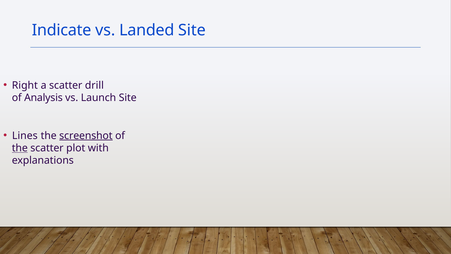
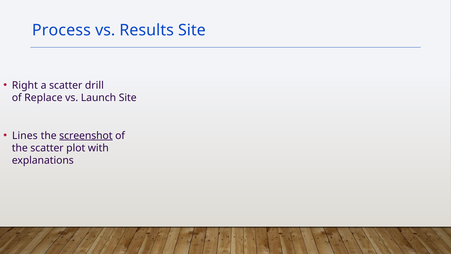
Indicate: Indicate -> Process (61, 30)
Landed: Landed -> Results (147, 30)
Analysis: Analysis -> Replace (43, 98)
the underline: present -> none (20, 148)
